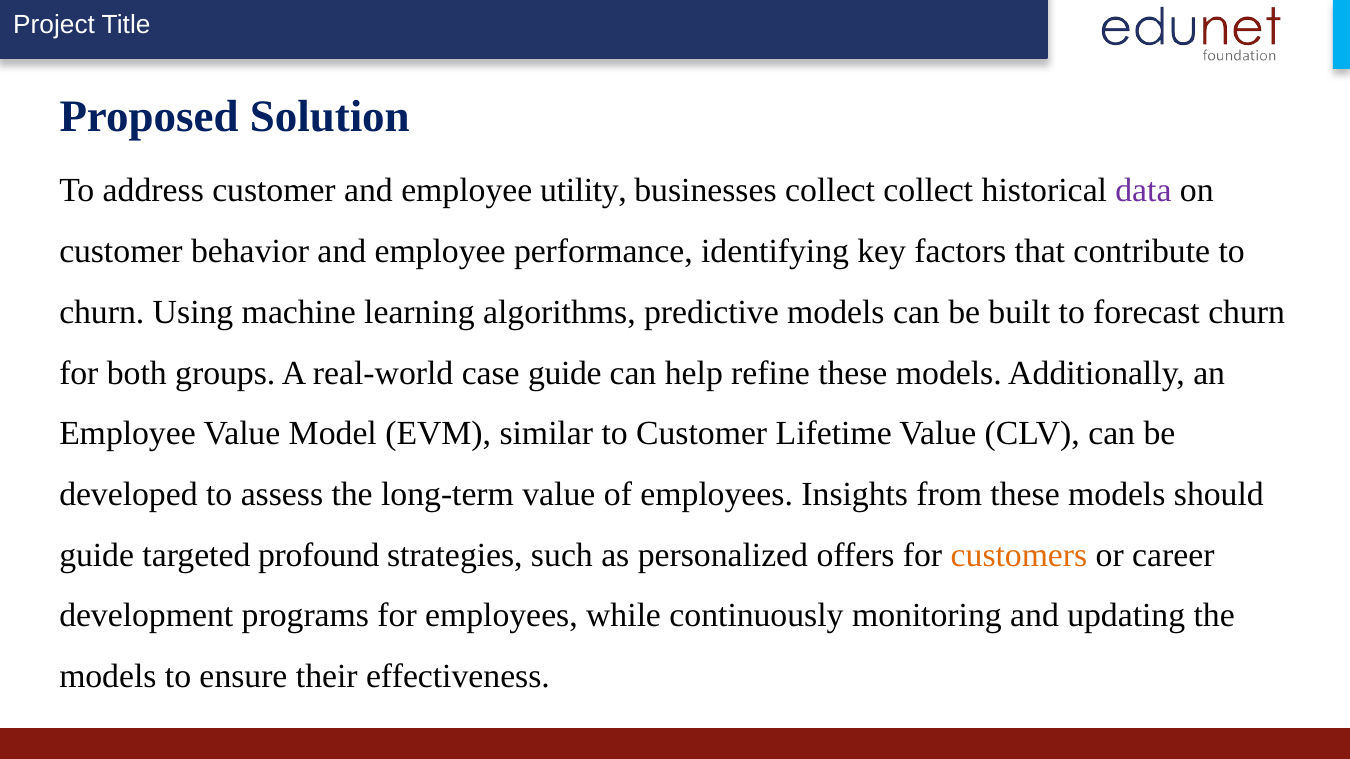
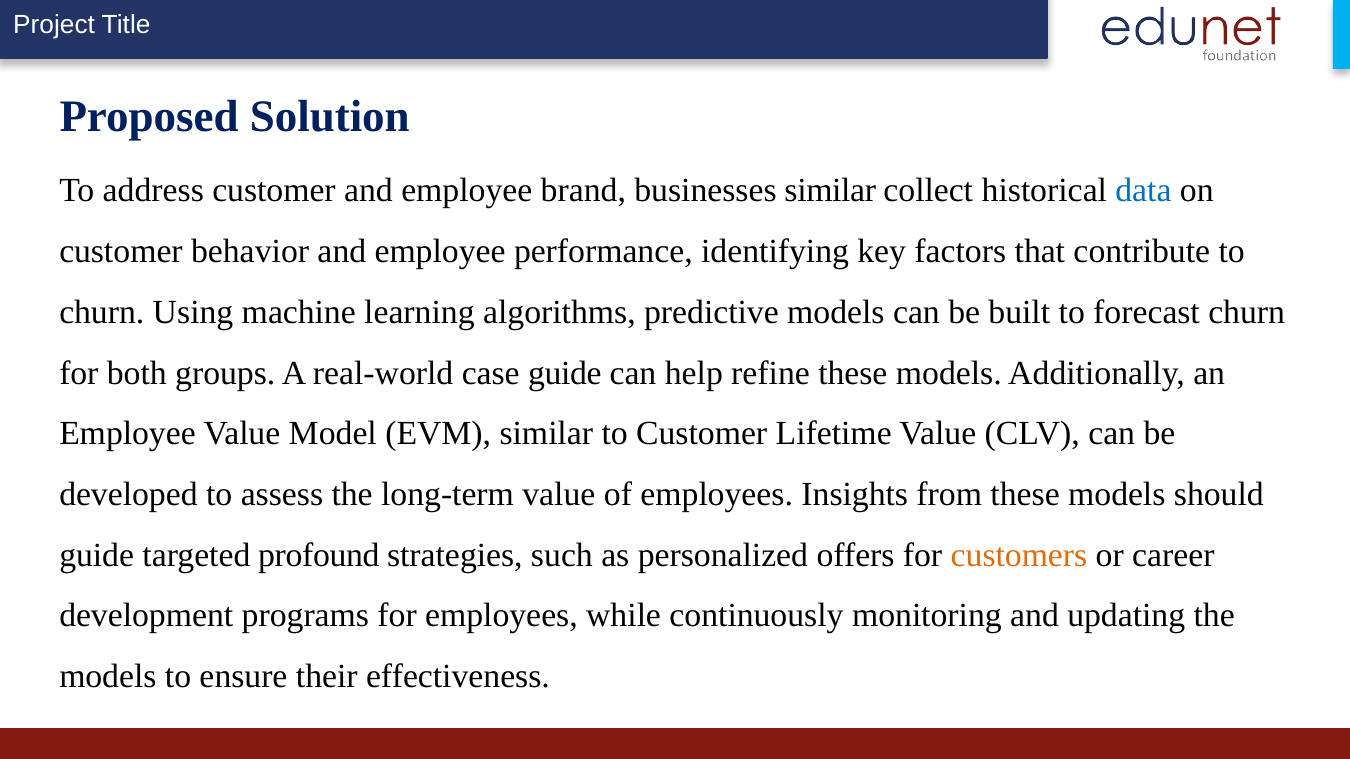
utility: utility -> brand (583, 191)
businesses collect: collect -> similar (830, 191)
data colour: purple -> blue (1143, 191)
